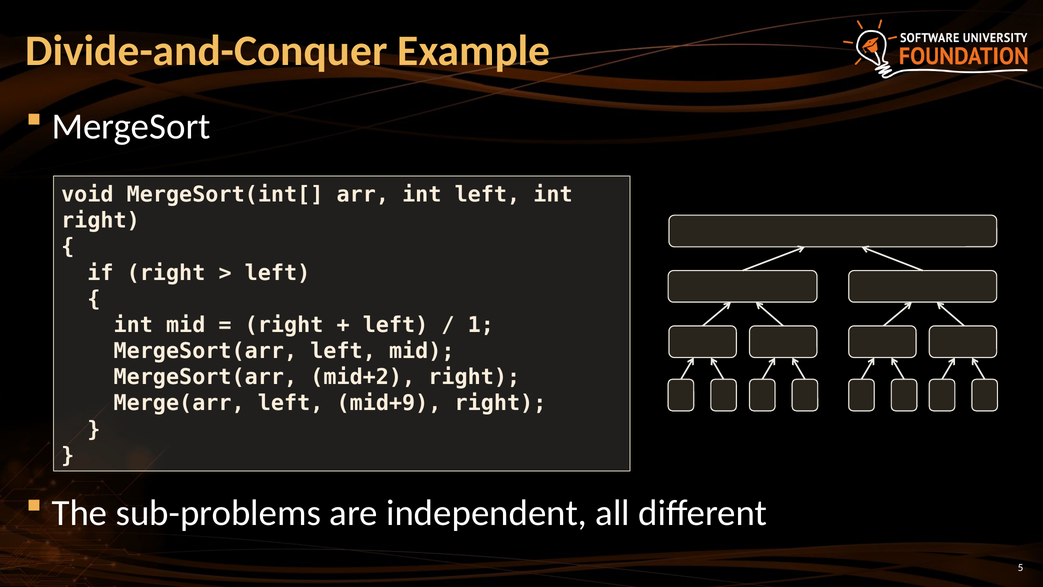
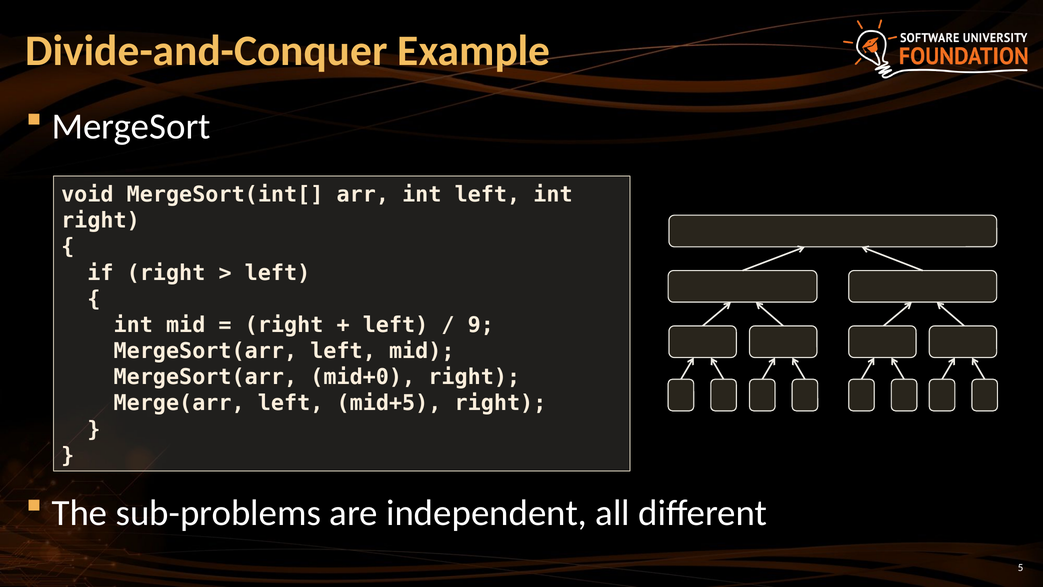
1: 1 -> 9 (481, 325)
mid+2: mid+2 -> mid+0 (363, 377)
mid+9: mid+9 -> mid+5 (389, 403)
